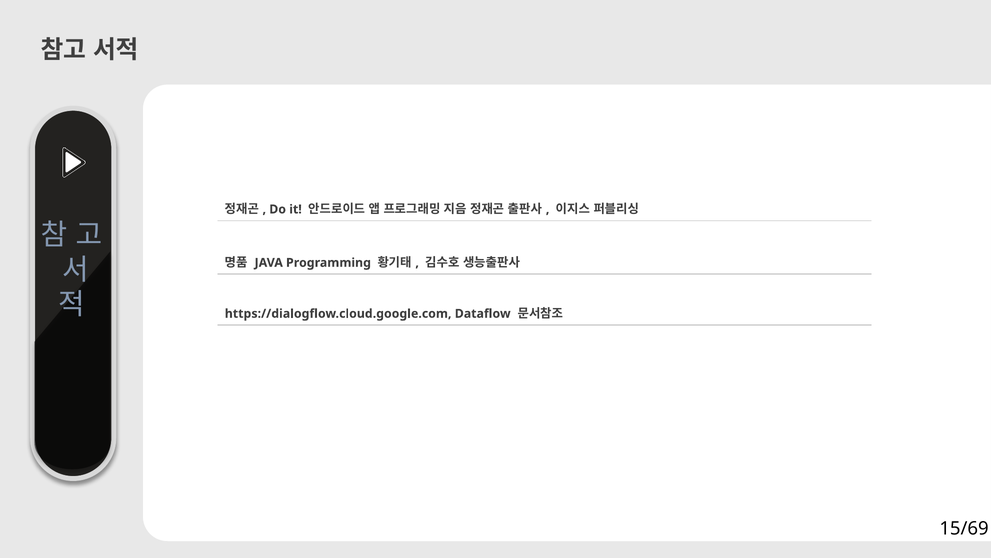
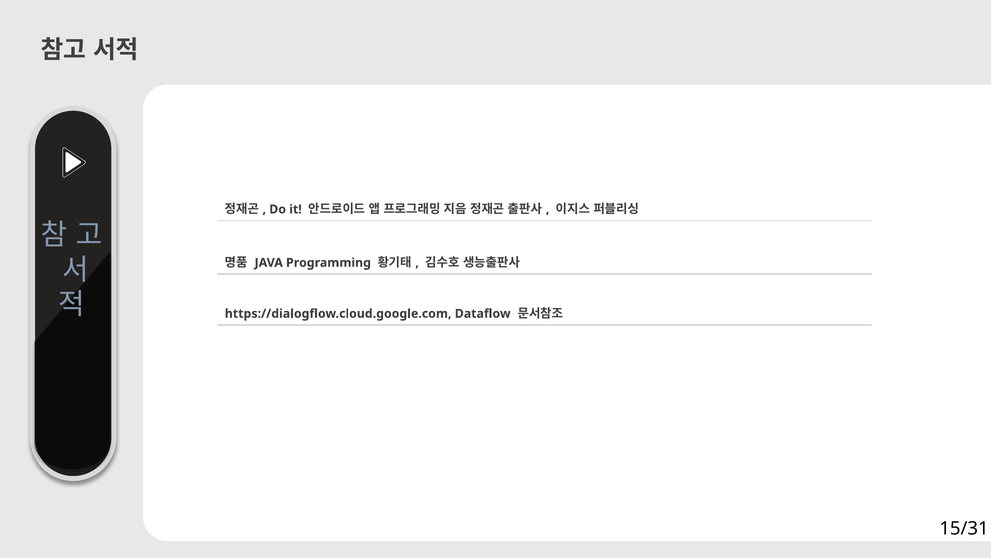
15/69: 15/69 -> 15/31 (964, 528)
